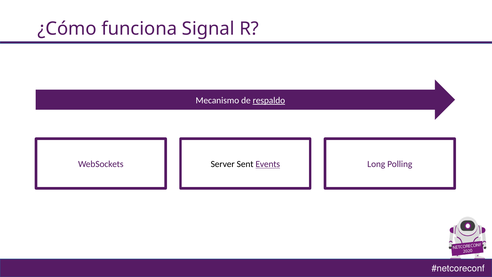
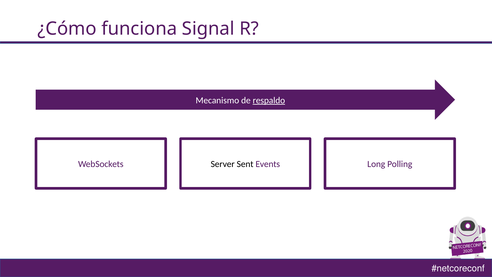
Events underline: present -> none (268, 164)
